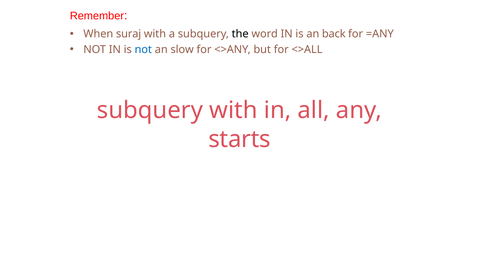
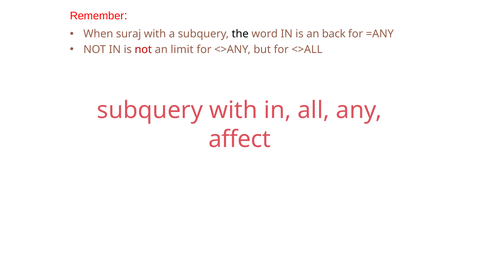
not colour: blue -> red (143, 50)
slow: slow -> limit (182, 50)
starts: starts -> affect (240, 139)
